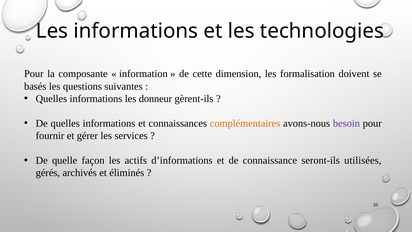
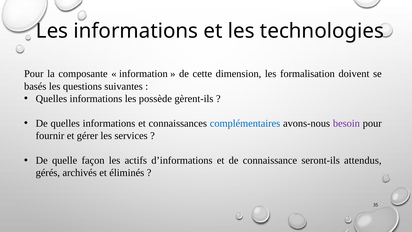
donneur: donneur -> possède (155, 99)
complémentaires colour: orange -> blue (245, 123)
utilisées: utilisées -> attendus (363, 160)
